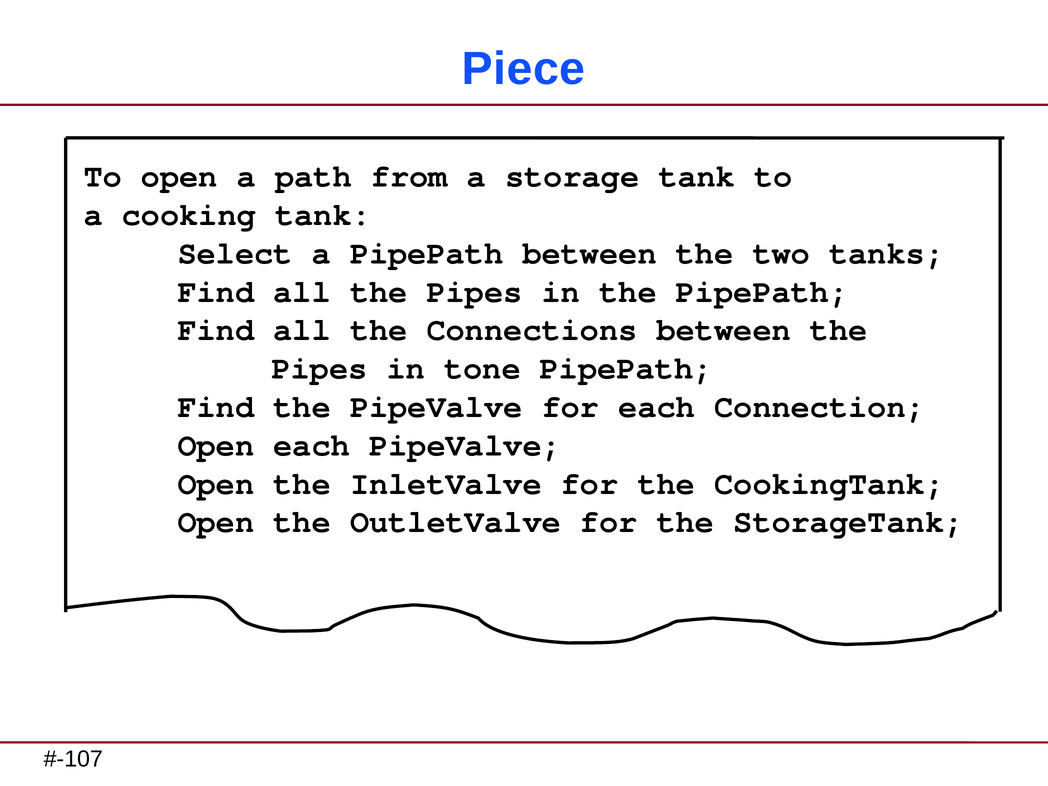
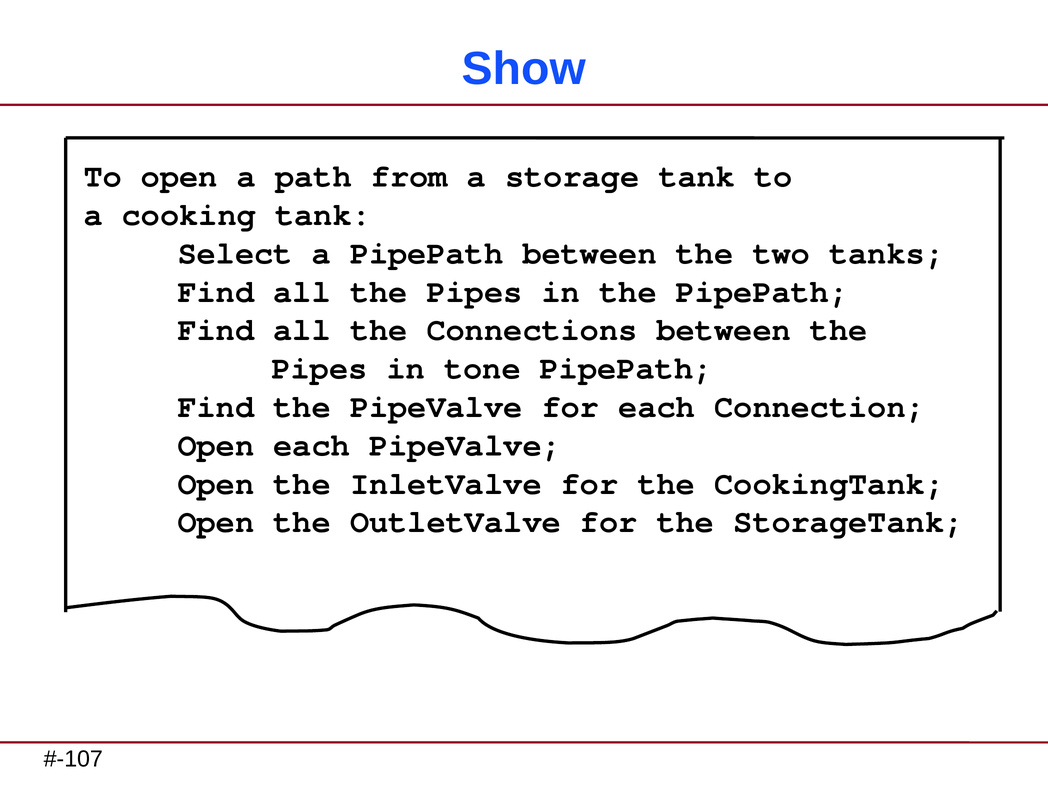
Piece: Piece -> Show (524, 69)
